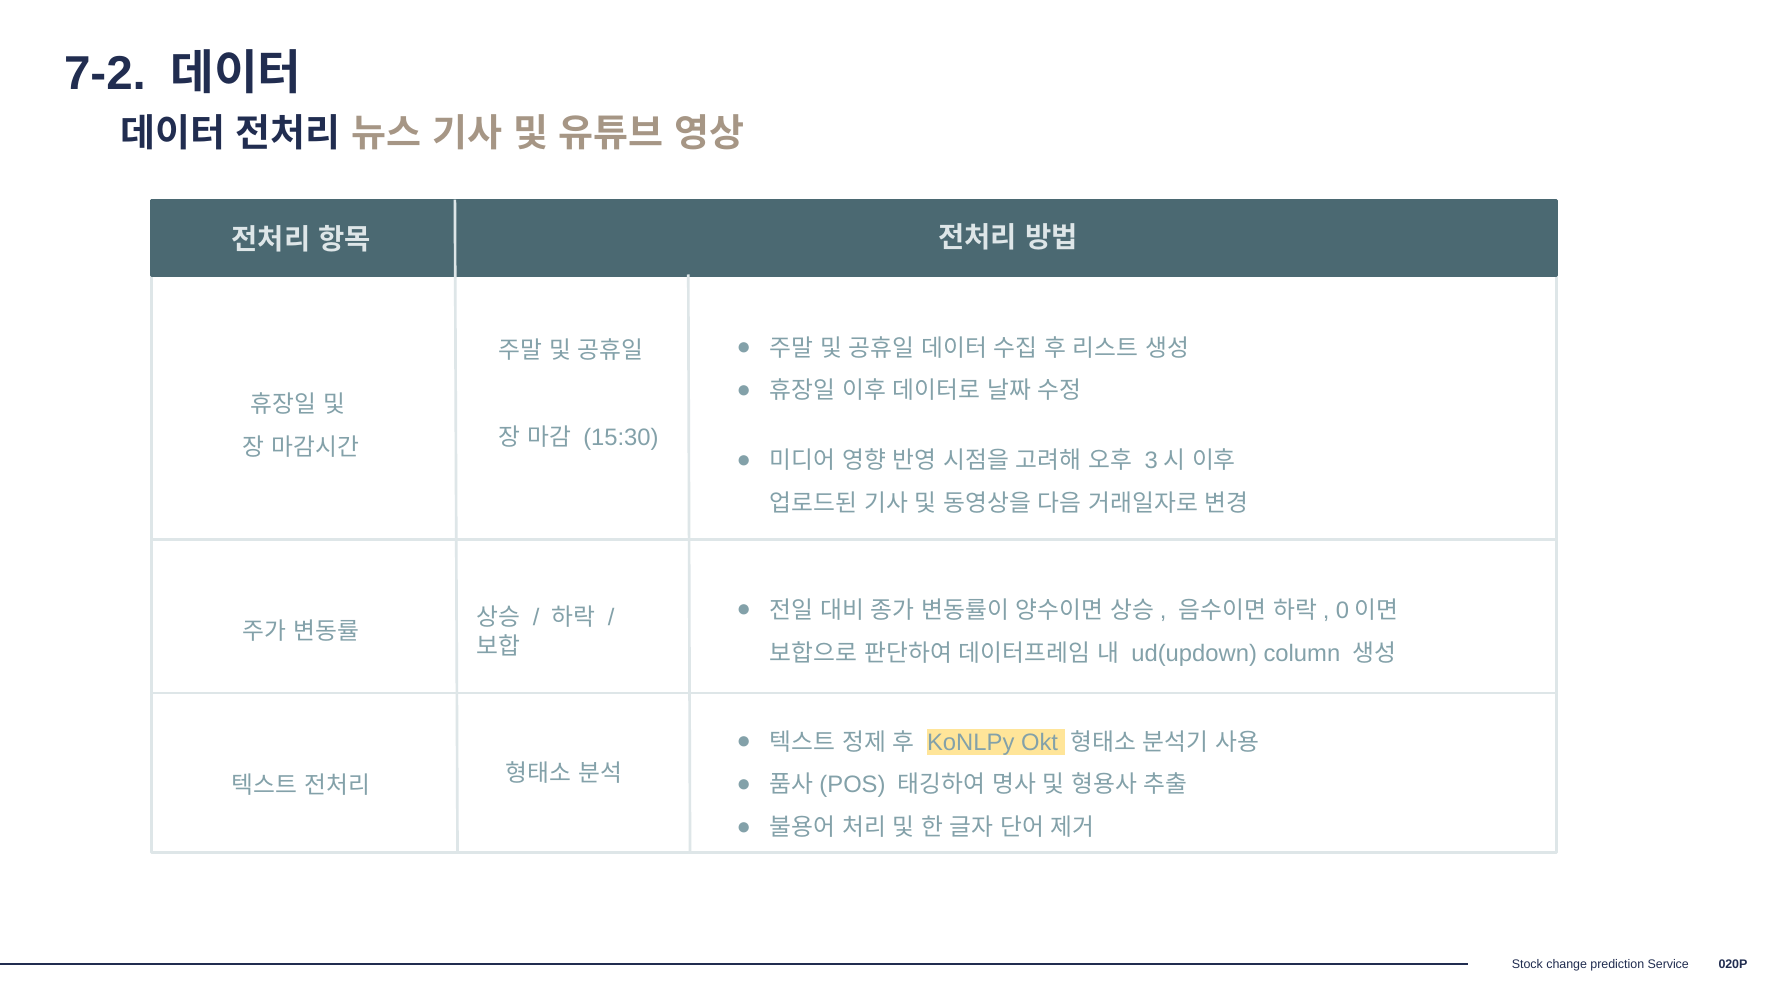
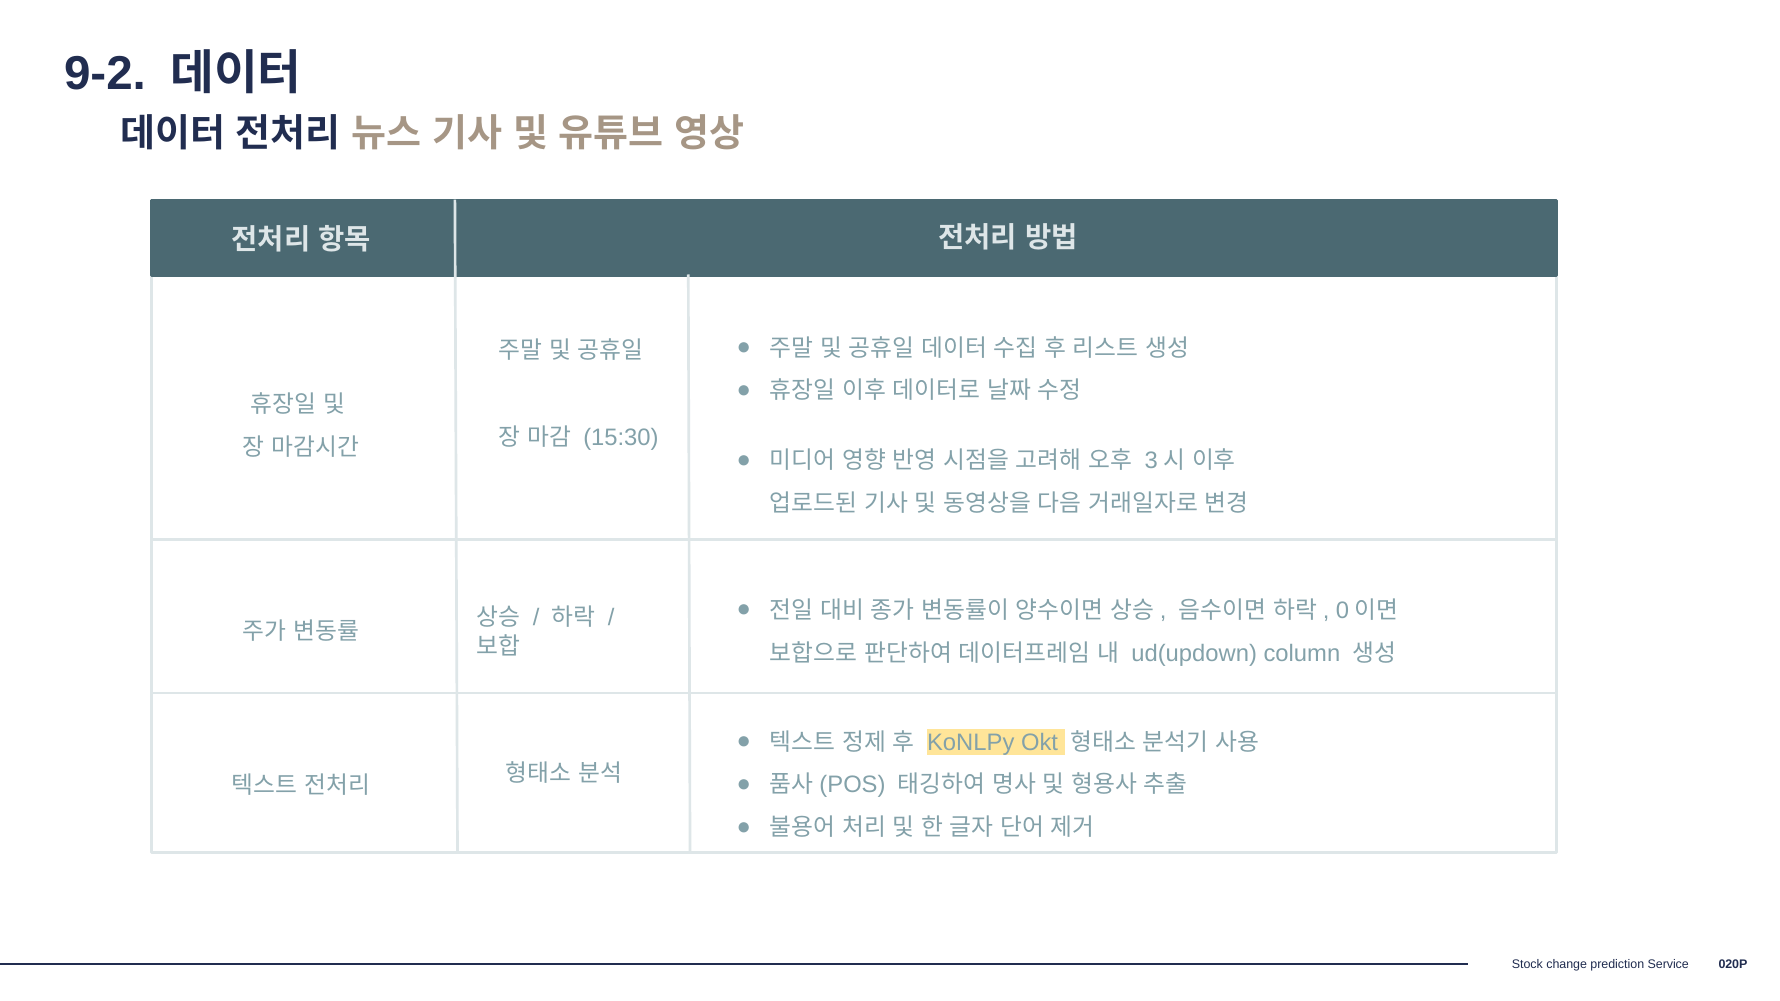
7-2: 7-2 -> 9-2 (105, 74)
